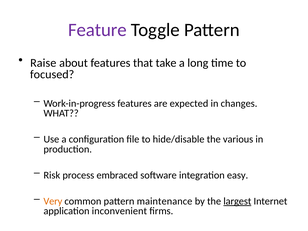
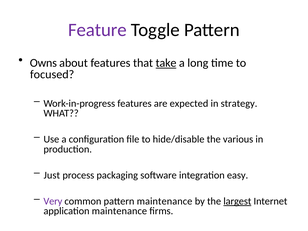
Raise: Raise -> Owns (43, 63)
take underline: none -> present (166, 63)
changes: changes -> strategy (239, 103)
Risk: Risk -> Just (52, 175)
embraced: embraced -> packaging (117, 175)
Very colour: orange -> purple (53, 201)
application inconvenient: inconvenient -> maintenance (119, 211)
